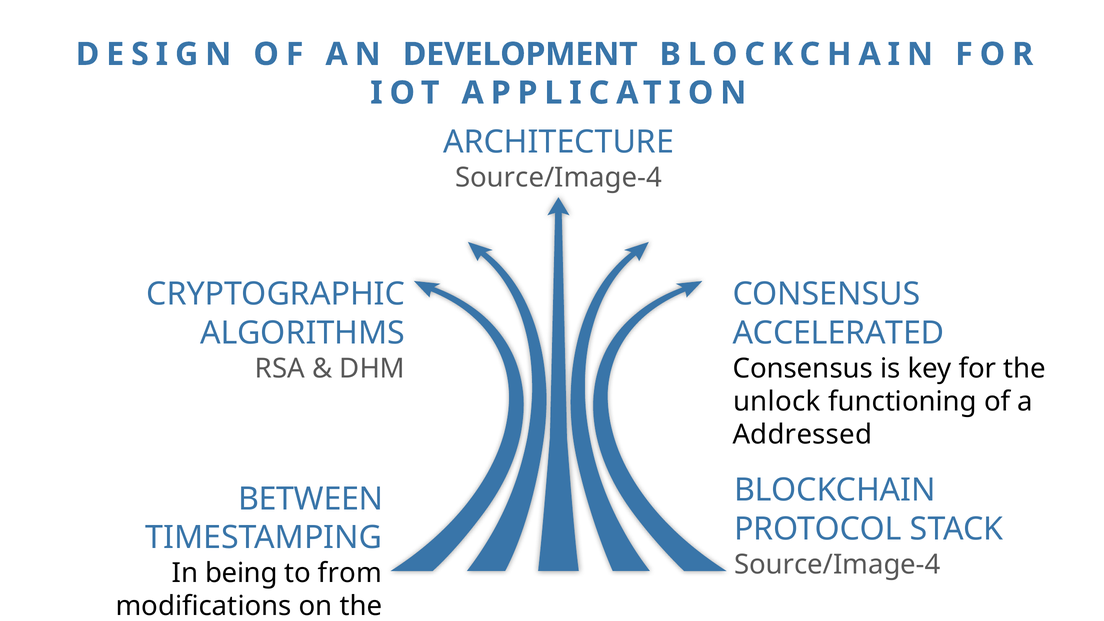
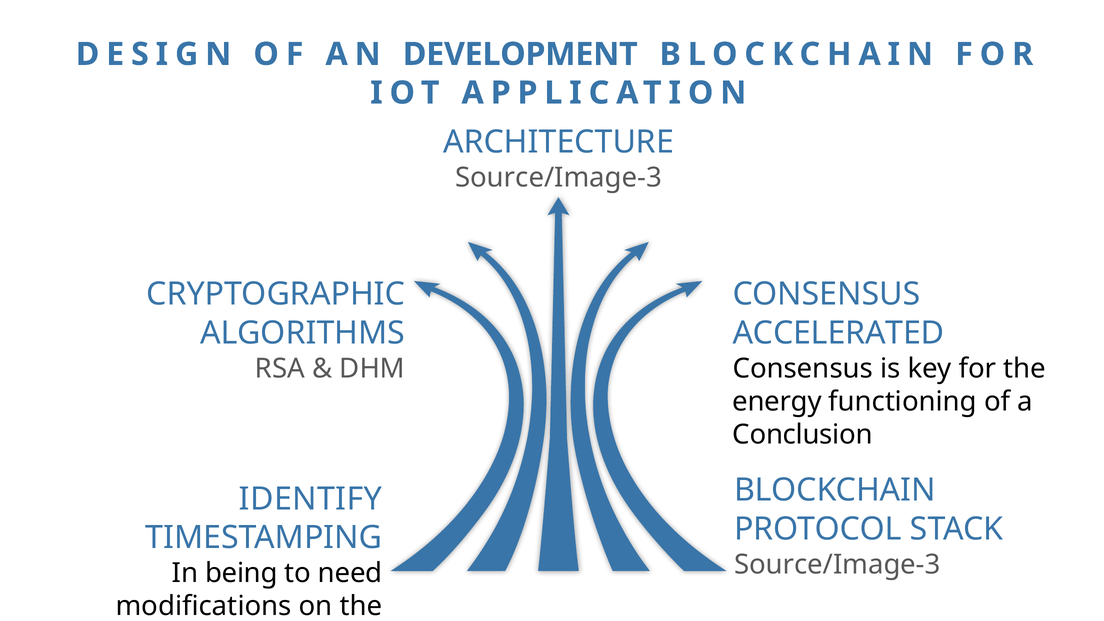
Source/Image-4: Source/Image-4 -> Source/Image-3 (559, 178)
unlock: unlock -> energy (777, 402)
Addressed: Addressed -> Conclusion (803, 435)
BETWEEN: BETWEEN -> IDENTIFY (310, 499)
Source/Image-4: Source/Image-4 -> Source/Image-3 (837, 564)
from: from -> need (350, 573)
